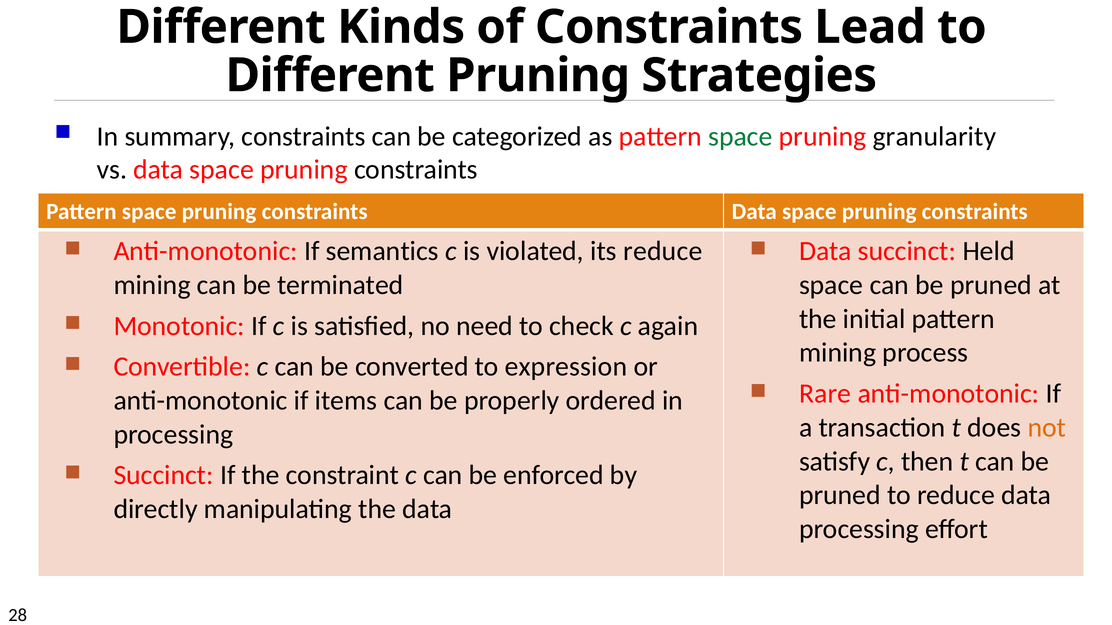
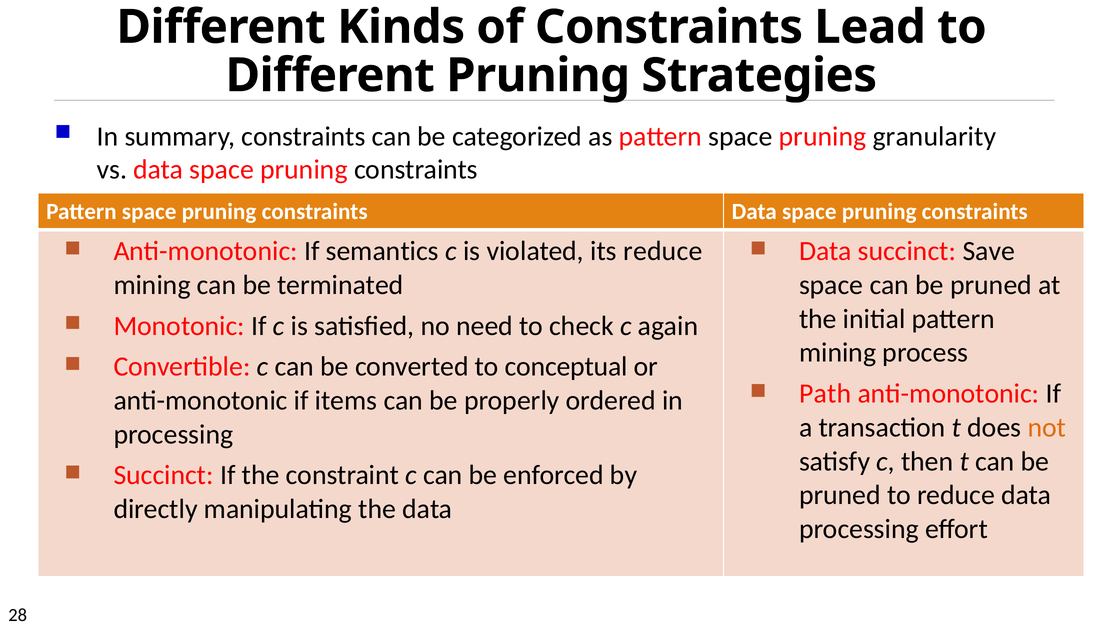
space colour: green -> black (740, 136)
Held: Held -> Save (989, 251)
expression: expression -> conceptual (566, 367)
Rare: Rare -> Path (825, 394)
